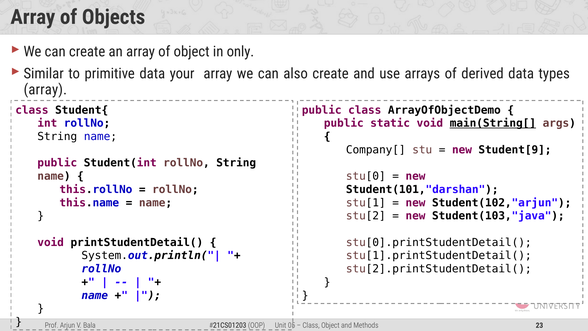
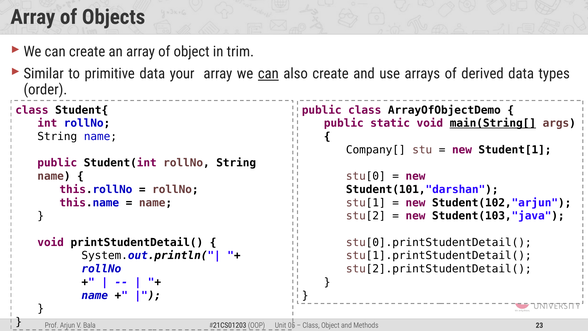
only: only -> trim (240, 52)
can underline: none -> present (268, 74)
array: array -> order (45, 90)
Student[9: Student[9 -> Student[1 (515, 150)
